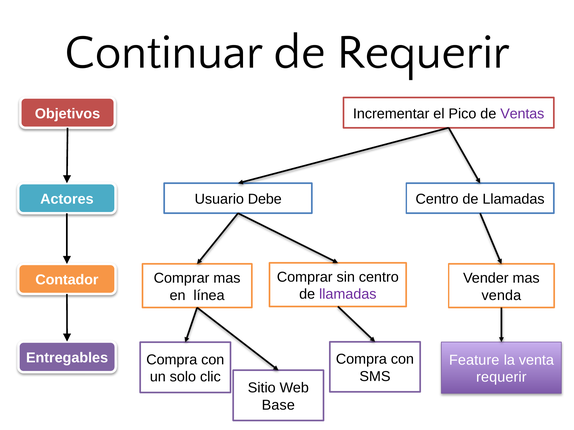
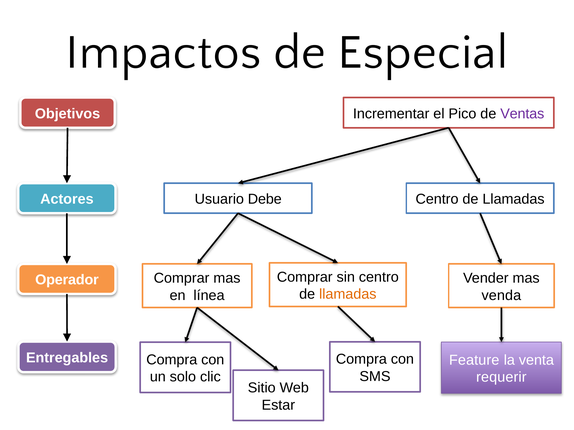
Continuar: Continuar -> Impactos (163, 52)
de Requerir: Requerir -> Especial (423, 52)
Contador: Contador -> Operador (67, 280)
llamadas colour: purple -> orange (348, 295)
Base: Base -> Estar (278, 405)
